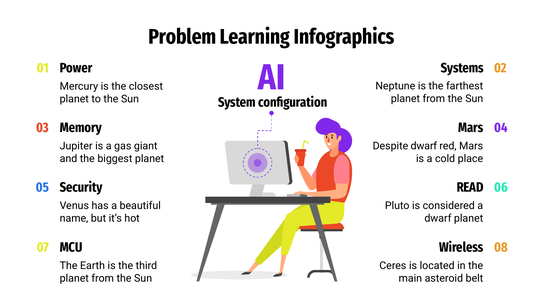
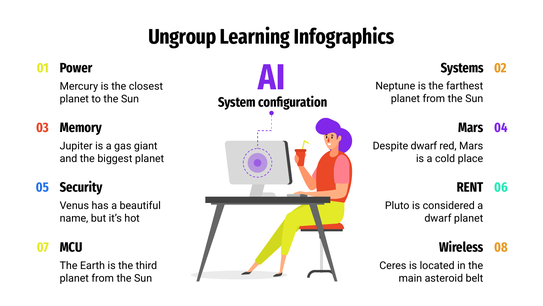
Problem: Problem -> Ungroup (182, 37)
READ: READ -> RENT (470, 187)
